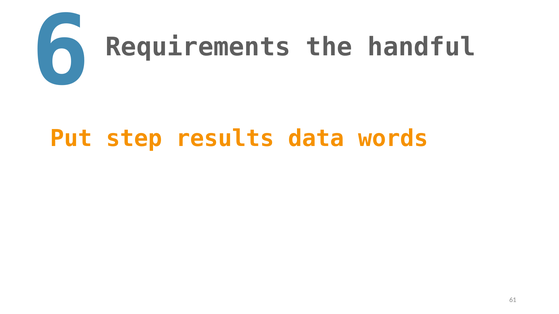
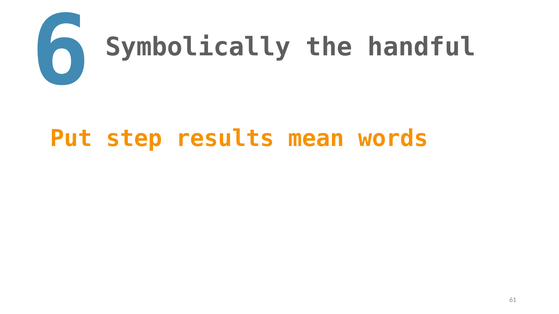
Requirements: Requirements -> Symbolically (198, 47)
data: data -> mean (316, 139)
